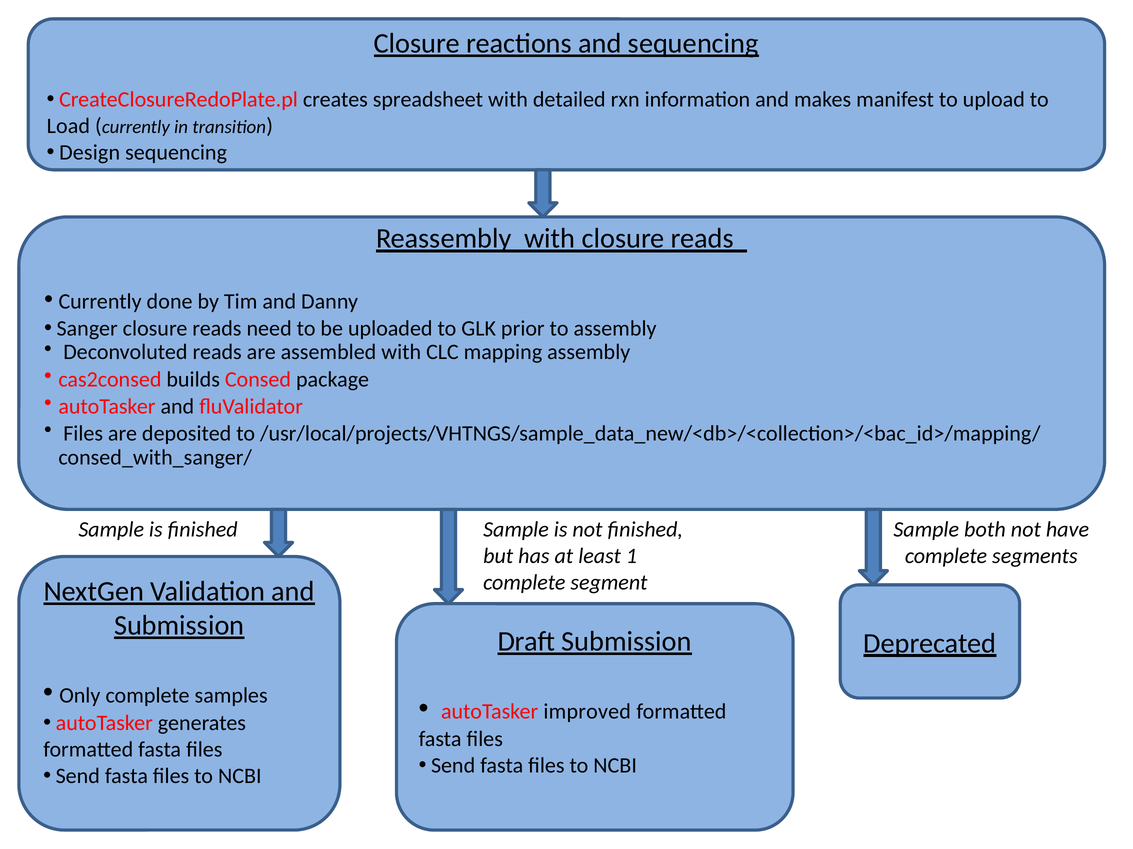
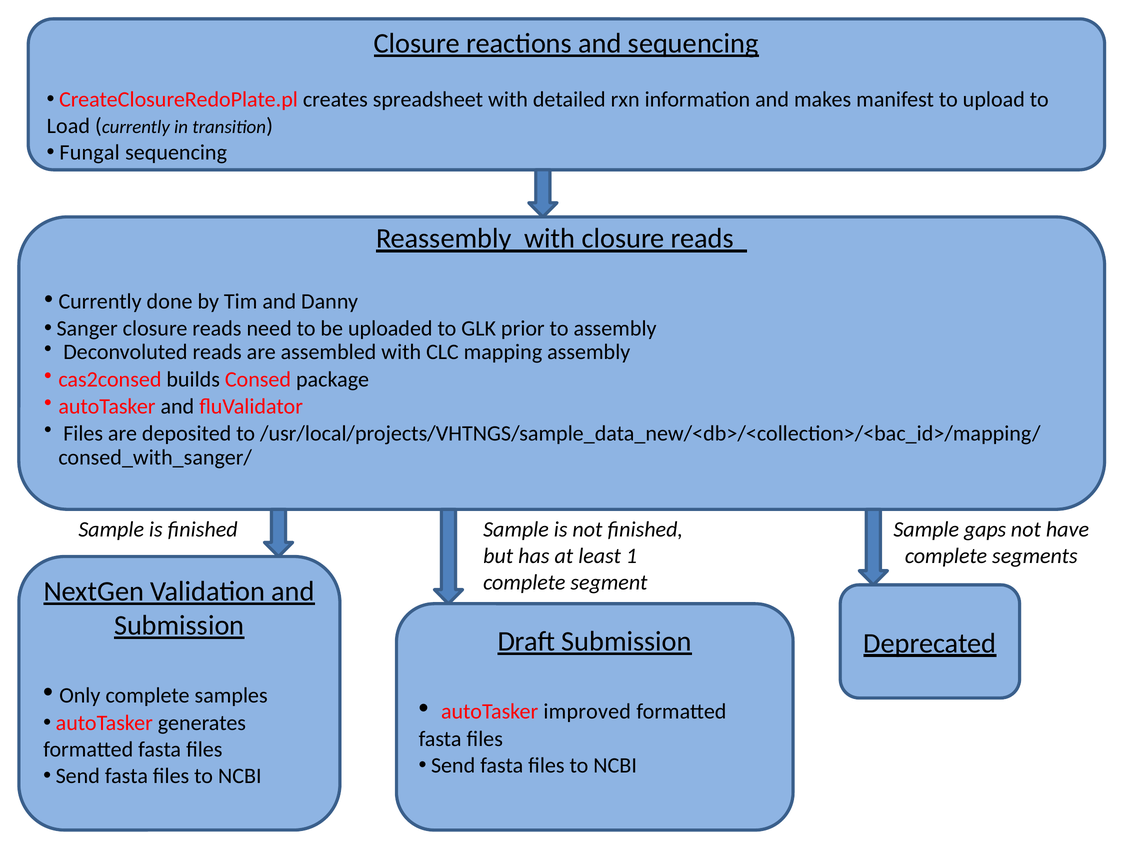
Design: Design -> Fungal (90, 153)
both: both -> gaps (985, 530)
